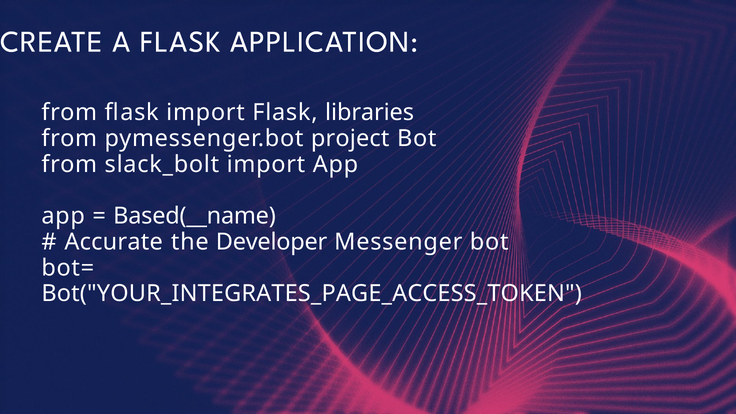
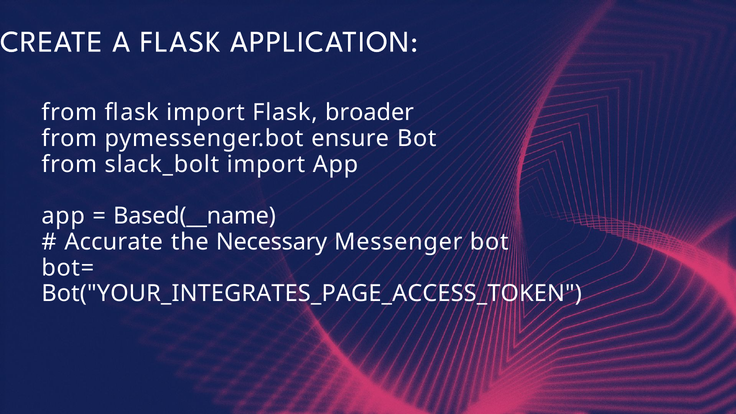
libraries: libraries -> broader (370, 113)
project: project -> ensure (350, 139)
Developer: Developer -> Necessary (272, 242)
